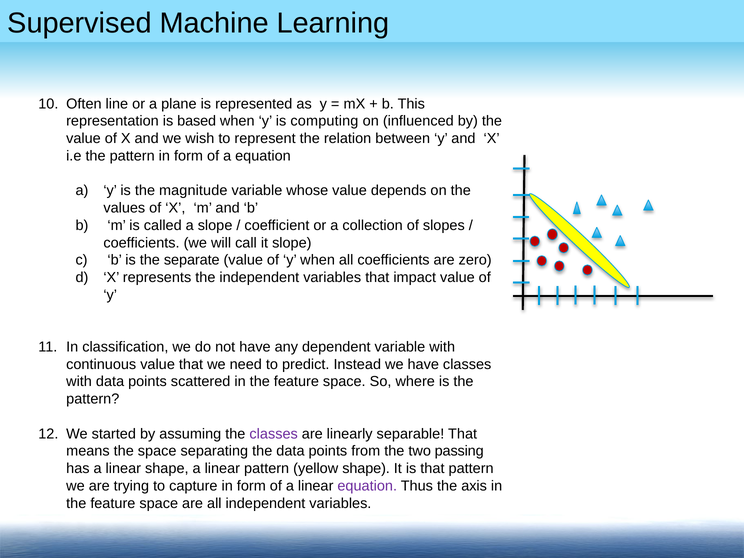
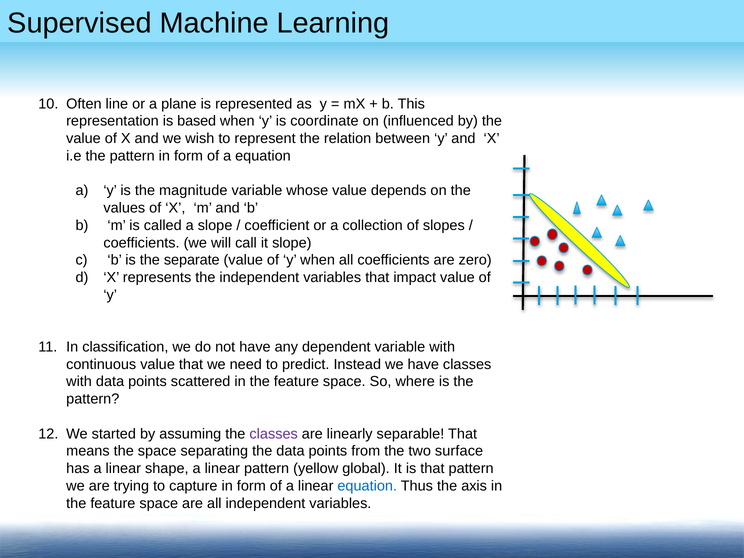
computing: computing -> coordinate (324, 121)
passing: passing -> surface (459, 451)
yellow shape: shape -> global (366, 469)
equation colour: purple -> blue (367, 486)
